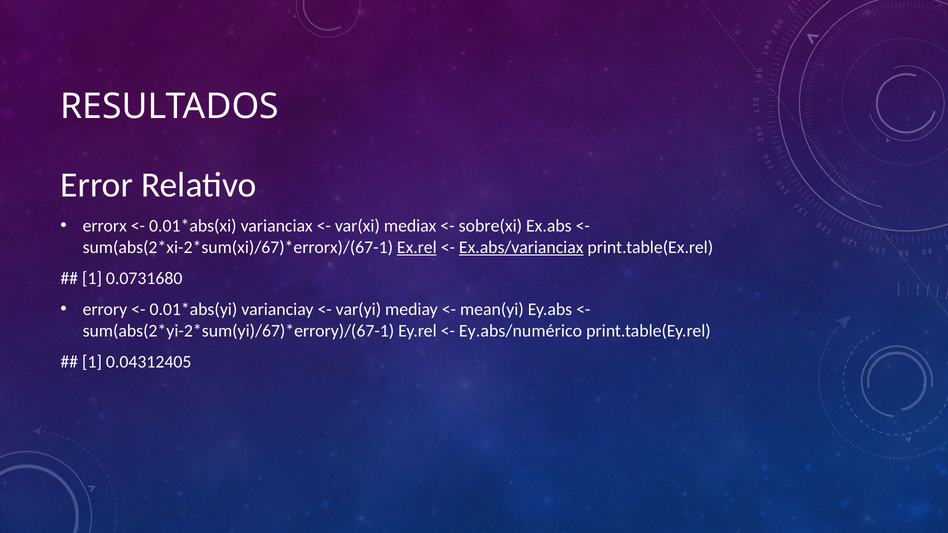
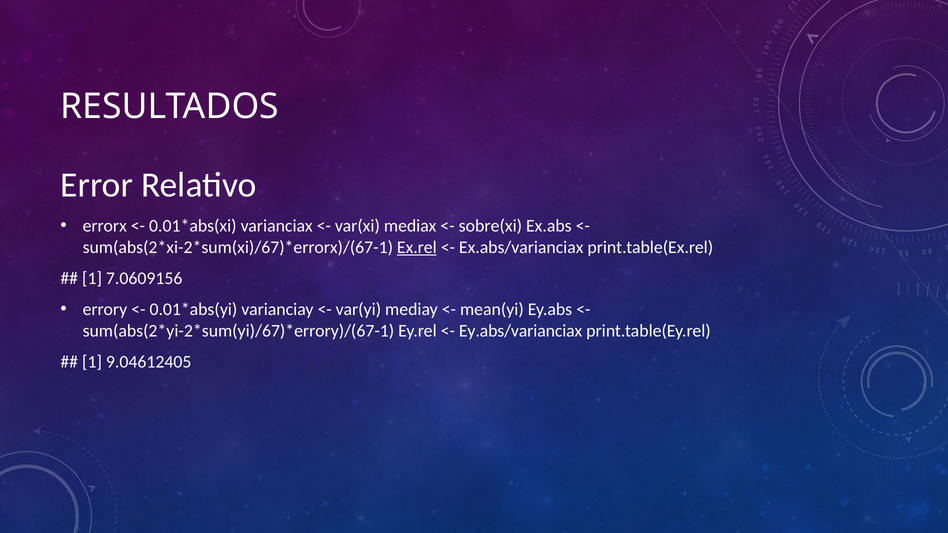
Ex.abs/varianciax underline: present -> none (521, 247)
0.0731680: 0.0731680 -> 7.0609156 (144, 279)
Ey.abs/numérico: Ey.abs/numérico -> Ey.abs/varianciax (521, 331)
0.04312405: 0.04312405 -> 9.04612405 (149, 362)
